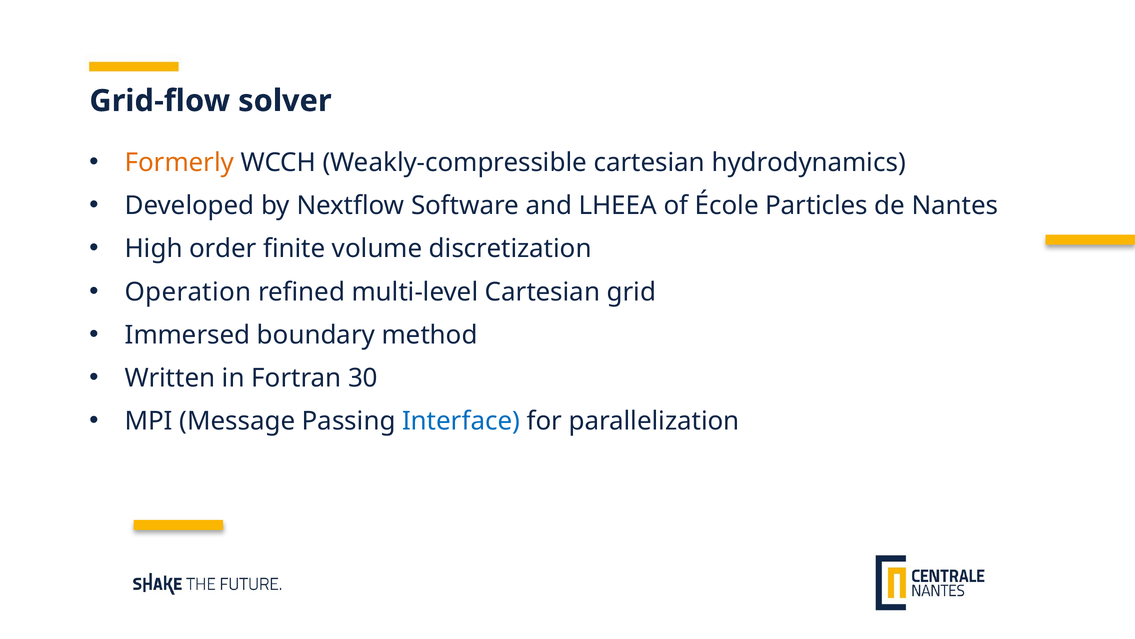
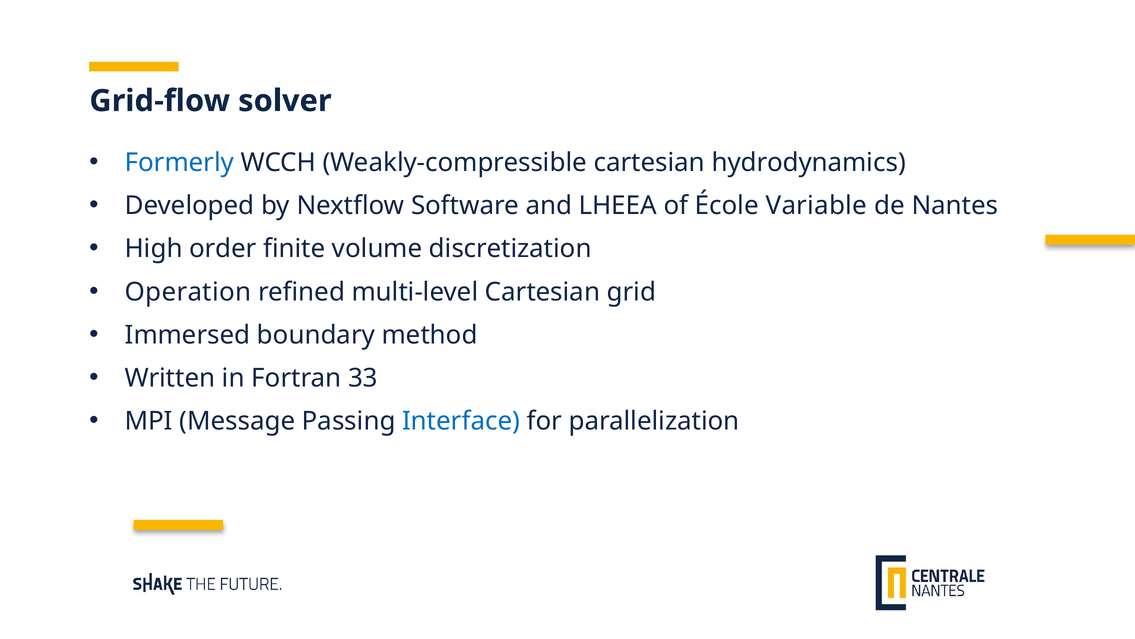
Formerly colour: orange -> blue (179, 163)
Particles: Particles -> Variable (816, 206)
30: 30 -> 33 (363, 378)
